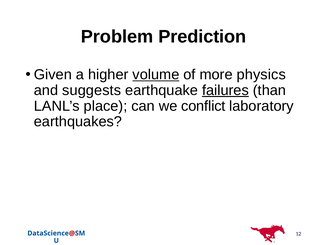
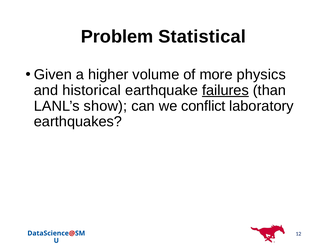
Prediction: Prediction -> Statistical (202, 37)
volume underline: present -> none (156, 75)
suggests: suggests -> historical (92, 90)
place: place -> show (105, 106)
